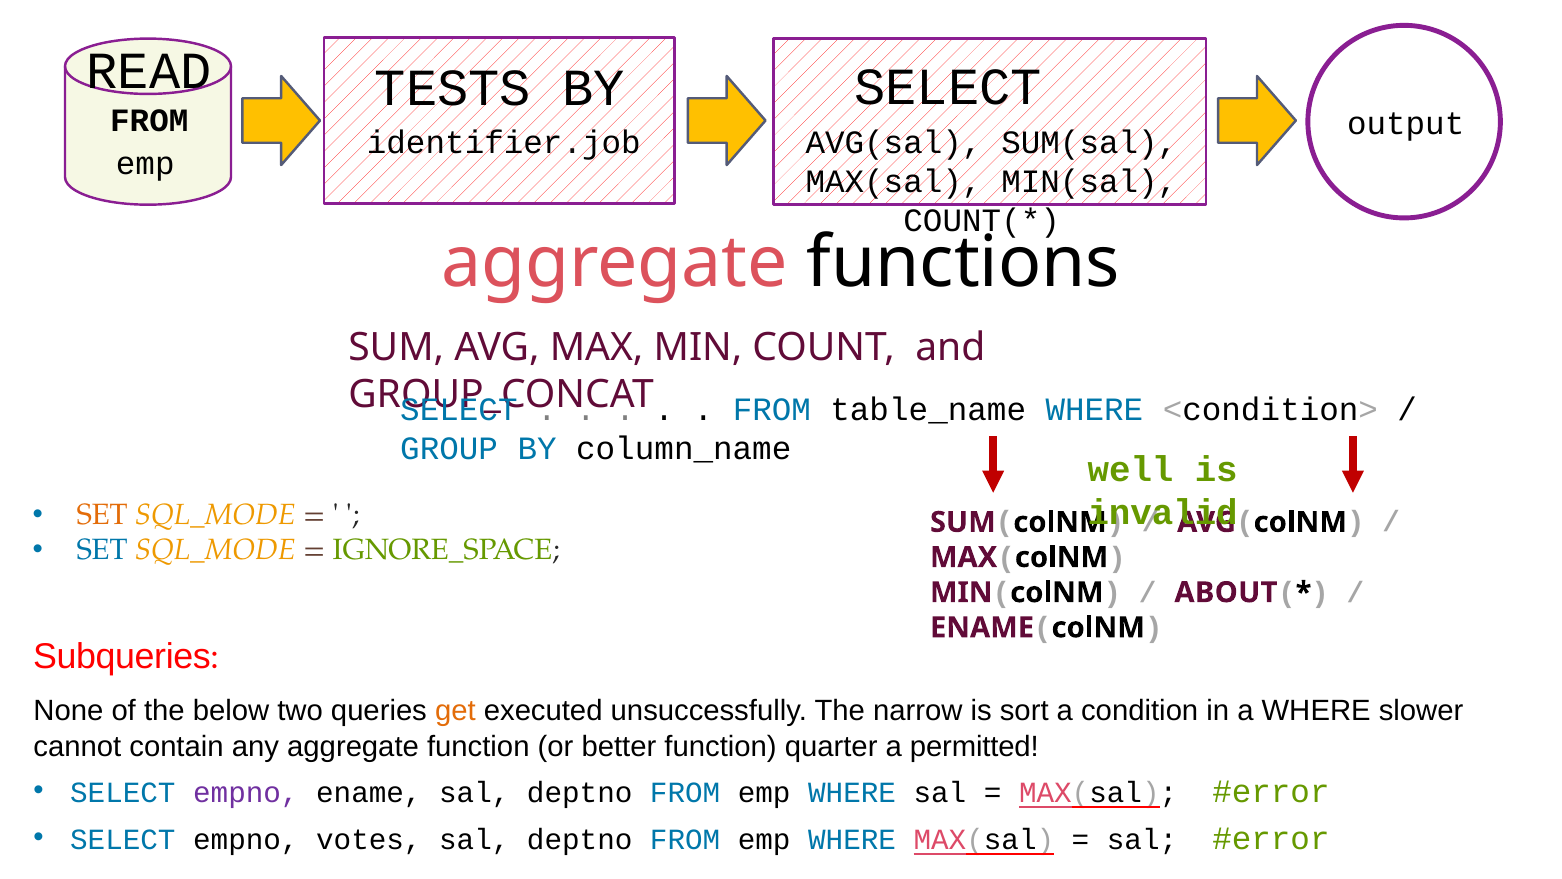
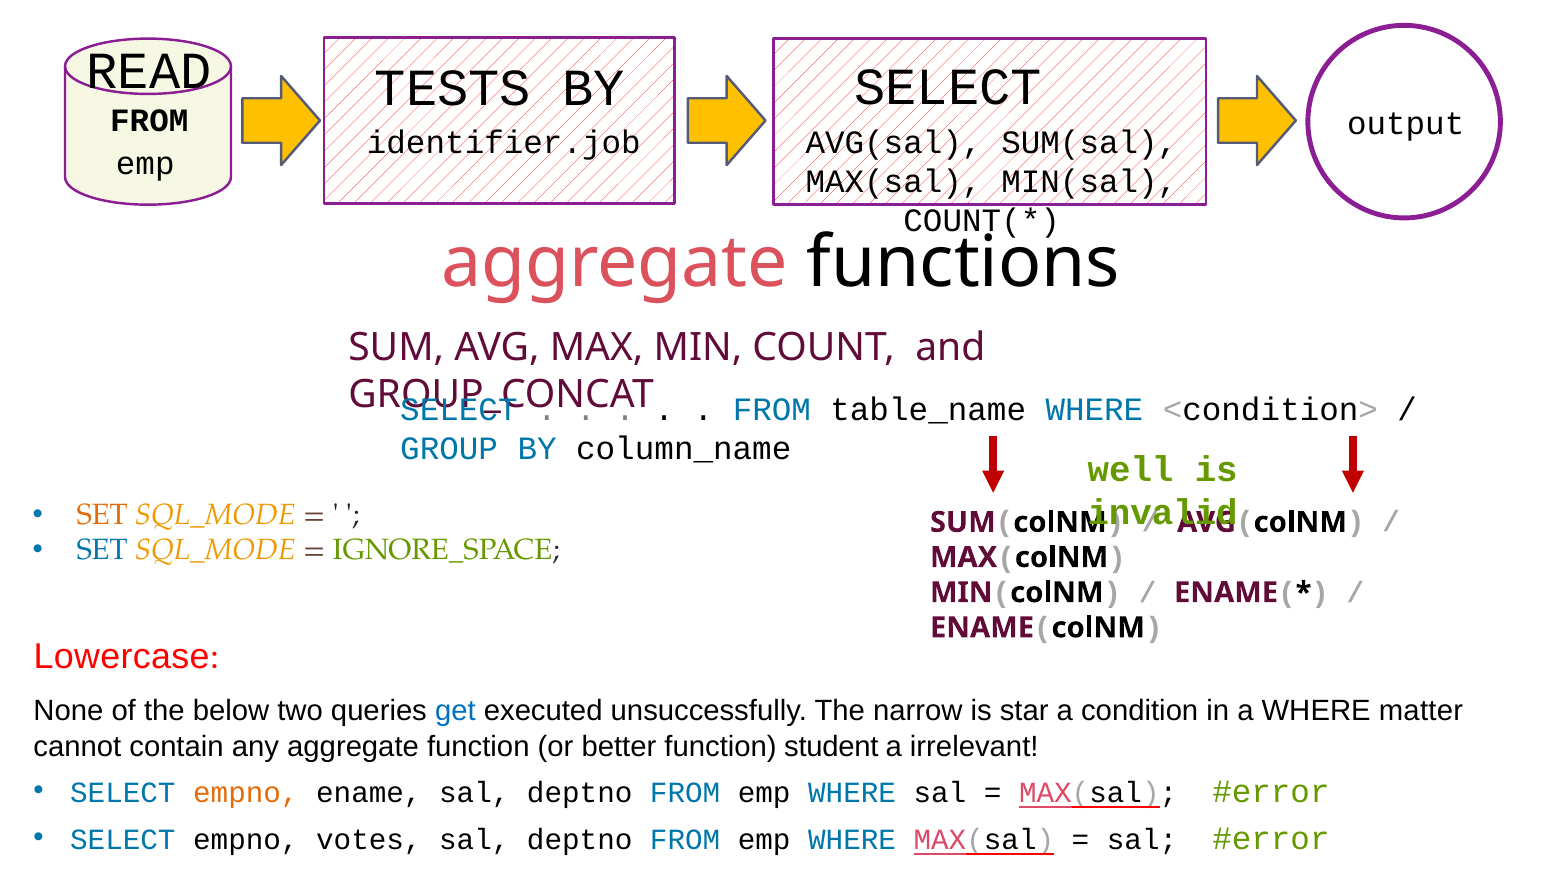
ABOUT: ABOUT -> ENAME (1226, 592)
Subqueries: Subqueries -> Lowercase (122, 657)
get colour: orange -> blue (455, 711)
sort: sort -> star (1024, 711)
slower: slower -> matter (1421, 711)
quarter: quarter -> student (831, 746)
permitted: permitted -> irrelevant (974, 746)
empno colour: purple -> orange (246, 792)
